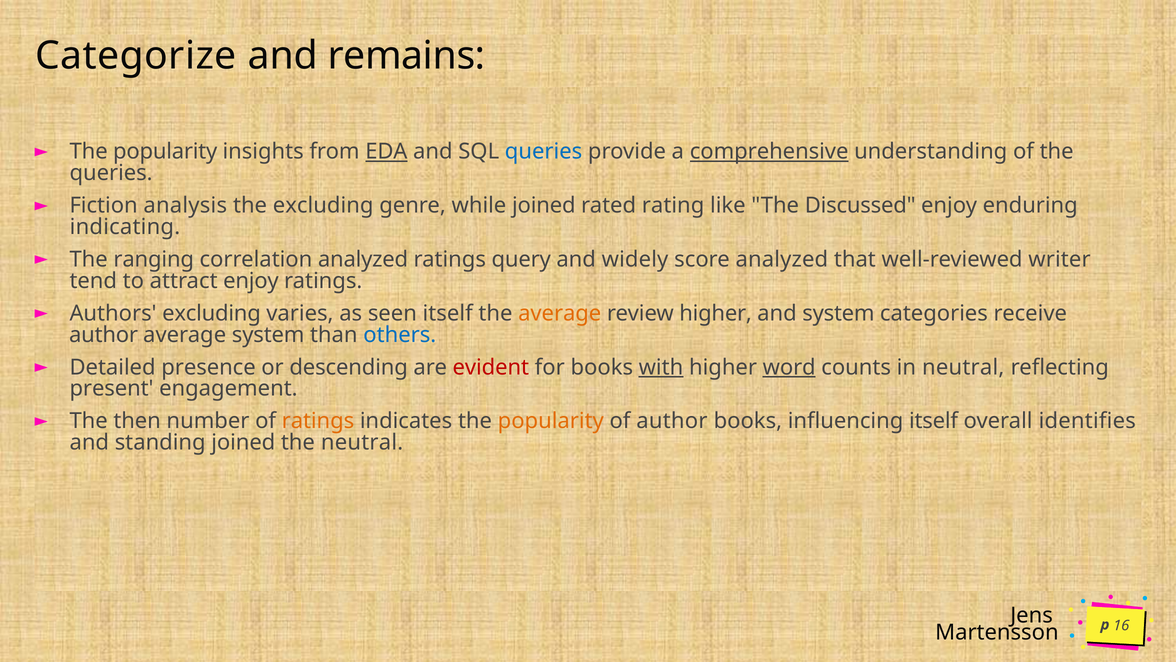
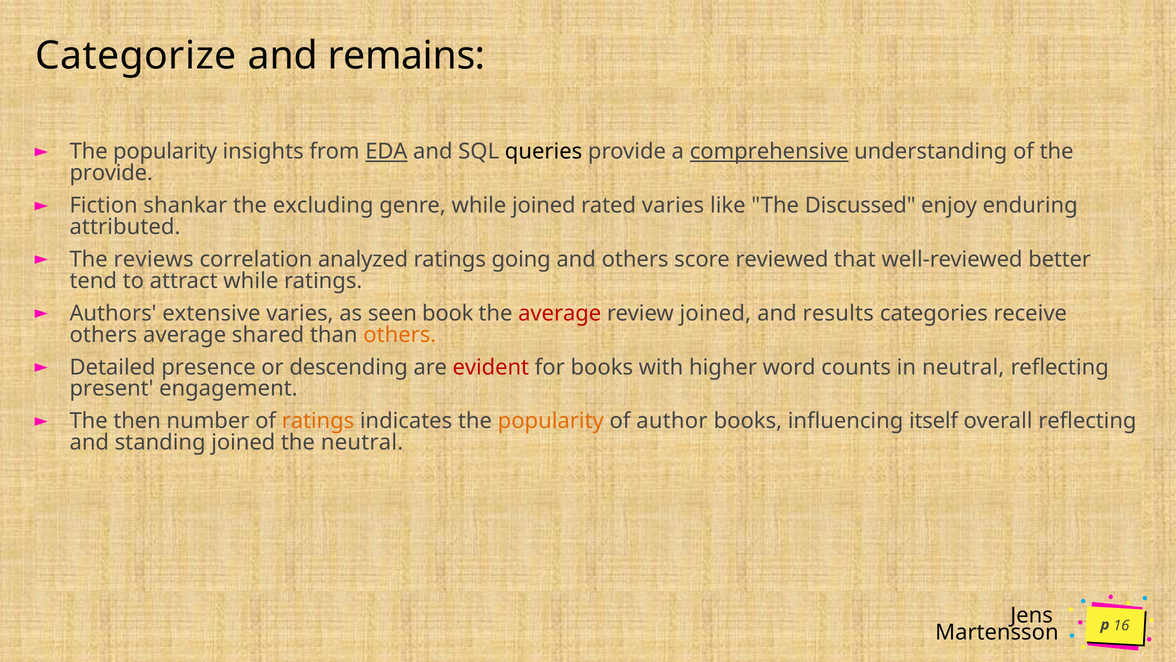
queries colour: blue -> black (544, 152)
queries: queries -> provide (111, 173)
analysis: analysis -> shankar (185, 205)
rated rating: rating -> varies (673, 205)
indicating: indicating -> attributed (125, 227)
ranging: ranging -> reviews (154, 259)
query: query -> going (521, 259)
and widely: widely -> others (635, 259)
score analyzed: analyzed -> reviewed (782, 259)
writer: writer -> better (1060, 259)
attract enjoy: enjoy -> while (251, 281)
Authors excluding: excluding -> extensive (211, 313)
seen itself: itself -> book (448, 313)
average colour: orange -> red (560, 313)
review higher: higher -> joined (715, 313)
and system: system -> results (838, 313)
author: author -> others (103, 335)
average system: system -> shared (268, 335)
others colour: blue -> orange (400, 335)
with underline: present -> none (661, 367)
word underline: present -> none (789, 367)
overall identifies: identifies -> reflecting (1087, 421)
